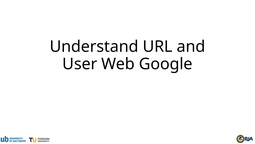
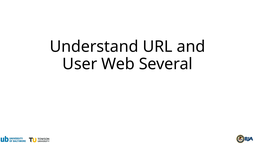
Google: Google -> Several (166, 64)
